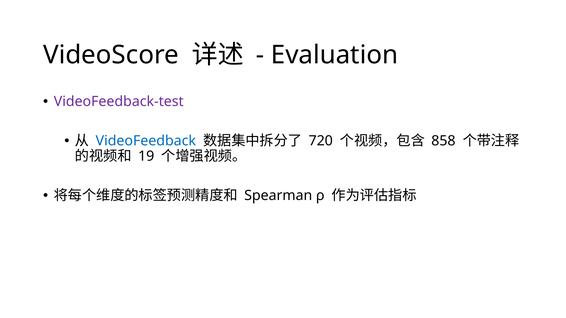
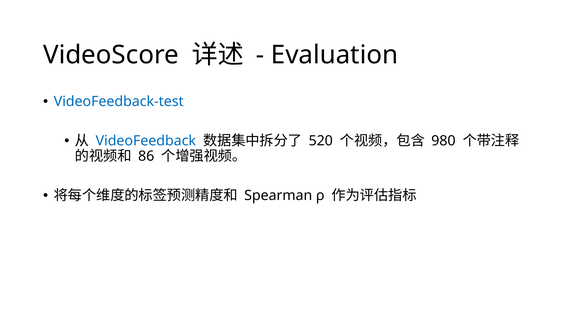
VideoFeedback-test colour: purple -> blue (119, 102)
720: 720 -> 520 (321, 141)
858: 858 -> 980 (443, 141)
19: 19 -> 86 (146, 156)
